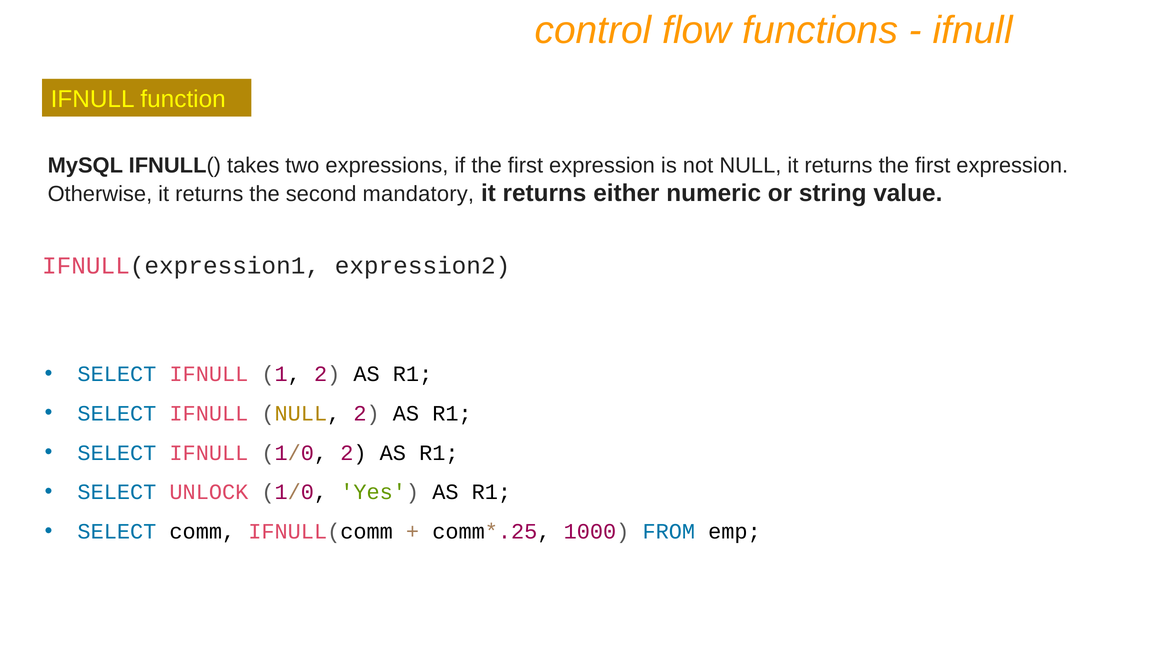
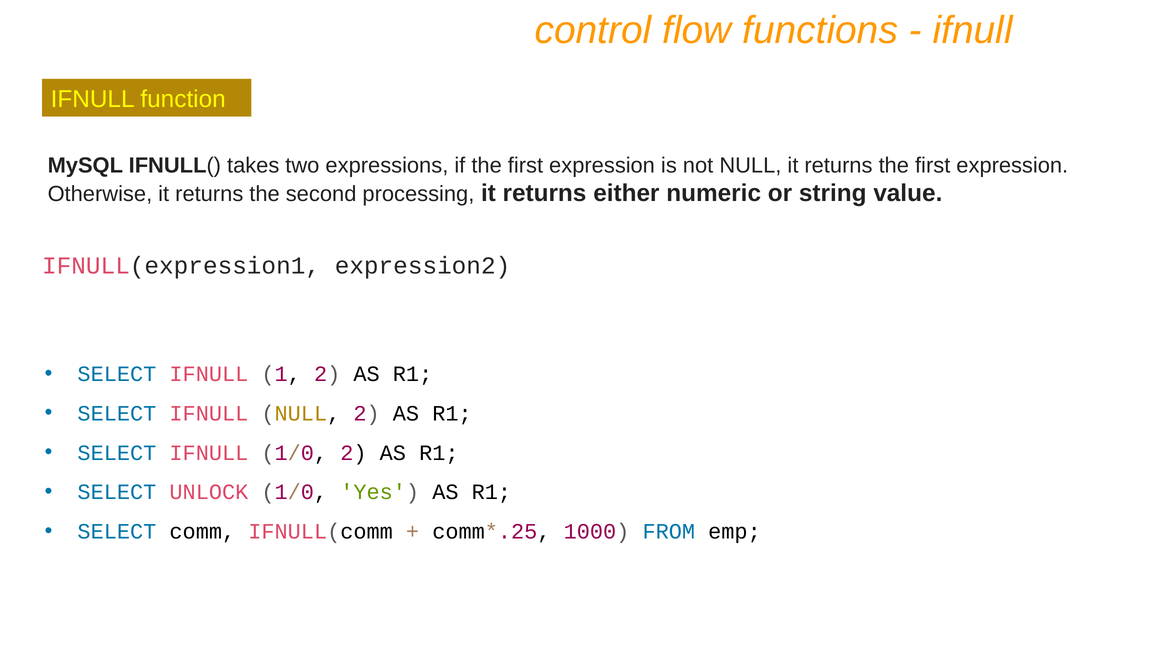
mandatory: mandatory -> processing (418, 194)
